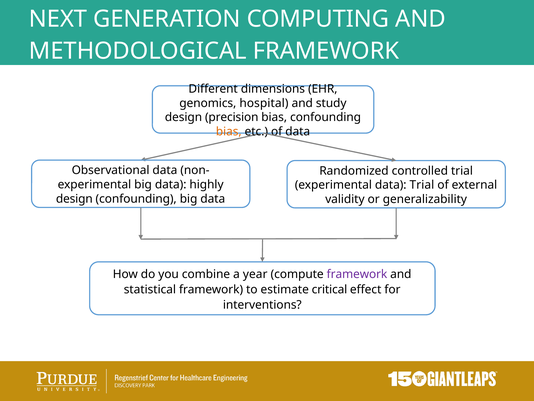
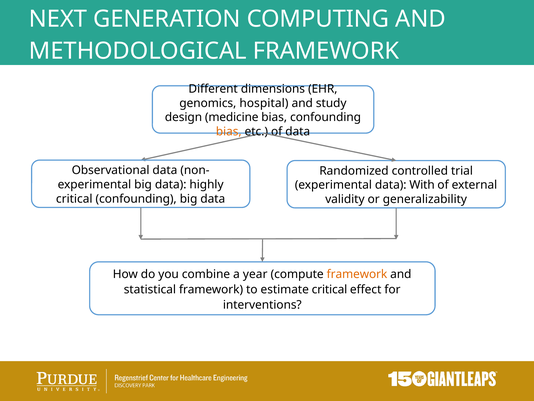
precision: precision -> medicine (232, 117)
data Trial: Trial -> With (422, 185)
design: design -> critical (74, 199)
framework colour: purple -> orange (357, 274)
